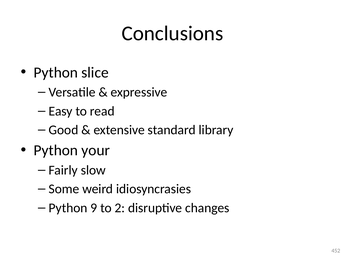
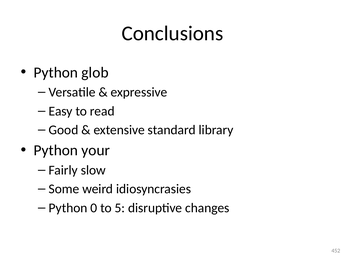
slice: slice -> glob (95, 72)
9: 9 -> 0 (94, 208)
2: 2 -> 5 (120, 208)
